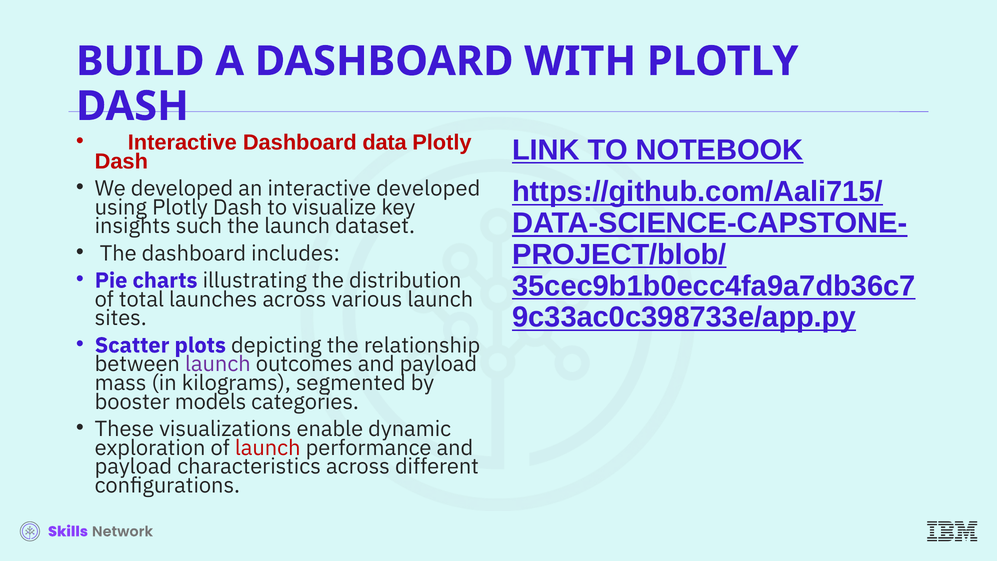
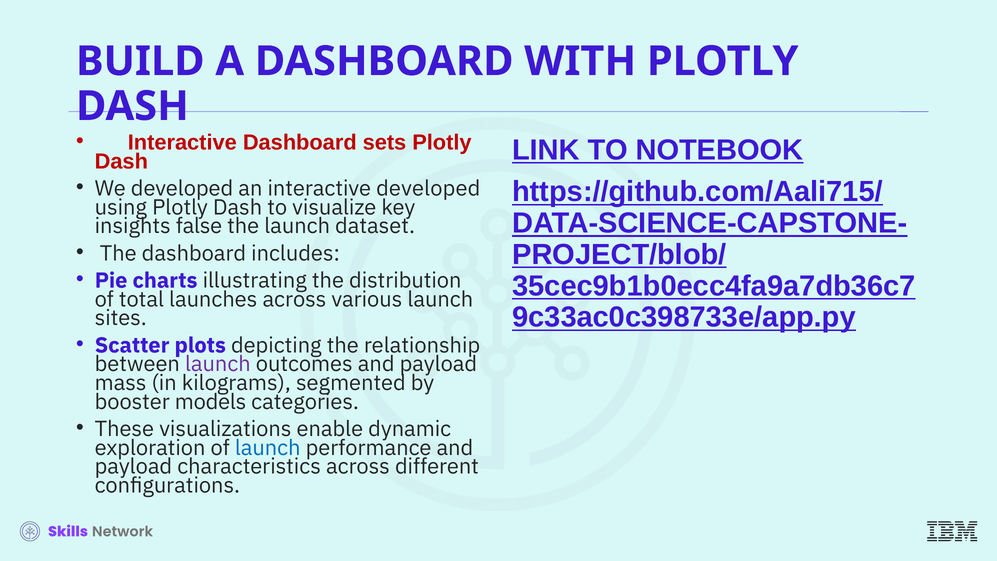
data: data -> sets (384, 142)
such: such -> false (199, 226)
launch colour: red -> blue (268, 448)
